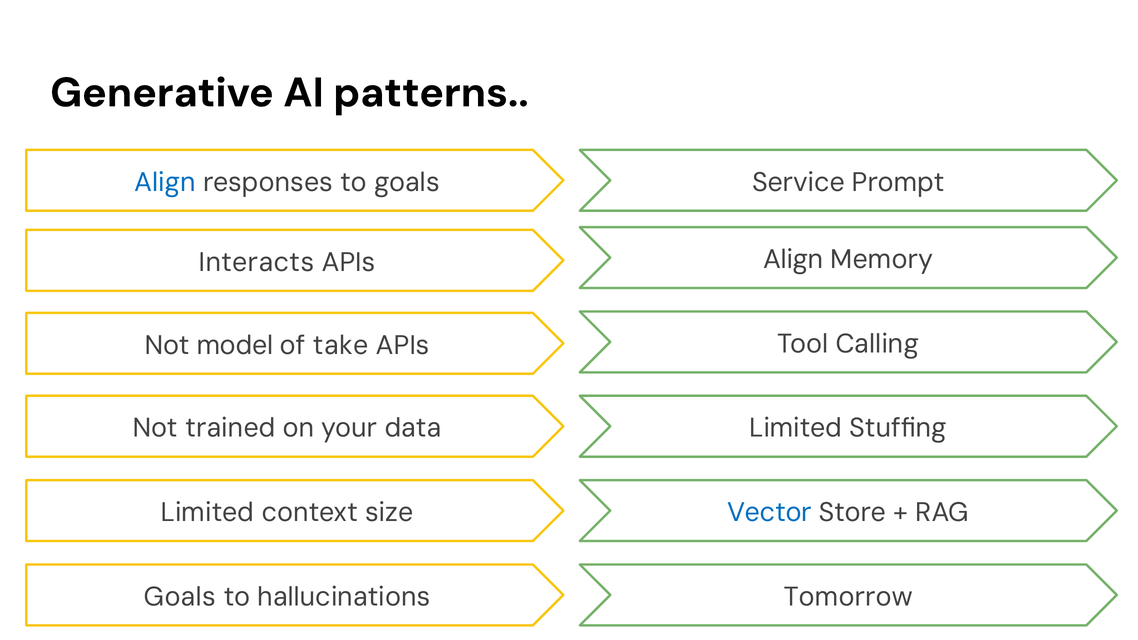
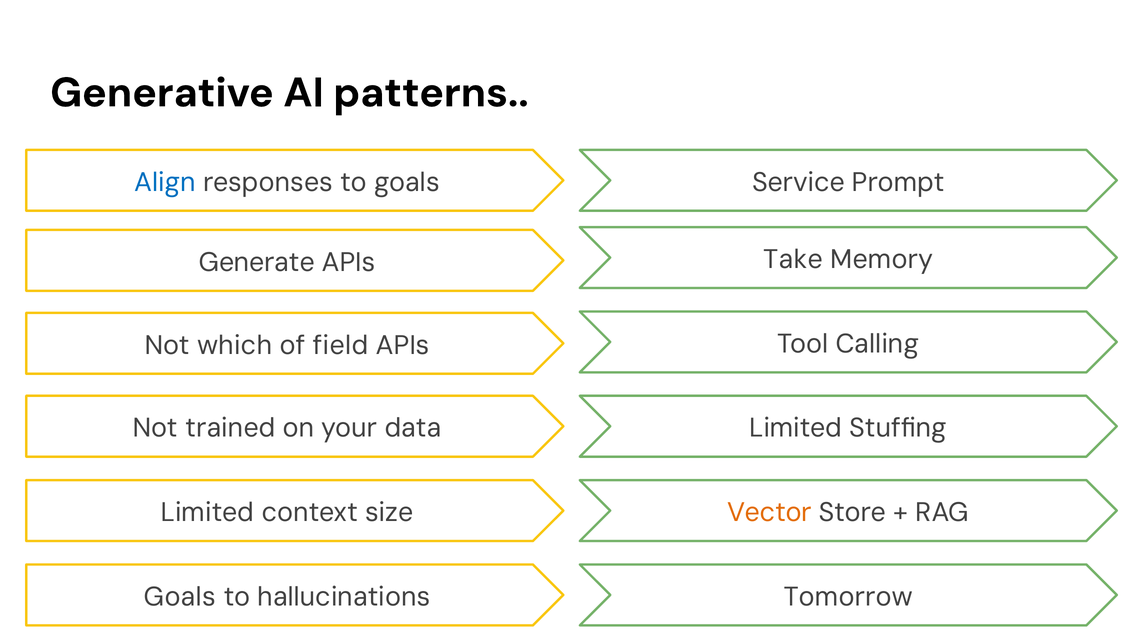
Interacts: Interacts -> Generate (257, 262)
APIs Align: Align -> Take (793, 259)
model: model -> which (235, 345)
take: take -> field (341, 345)
Vector colour: blue -> orange (769, 513)
